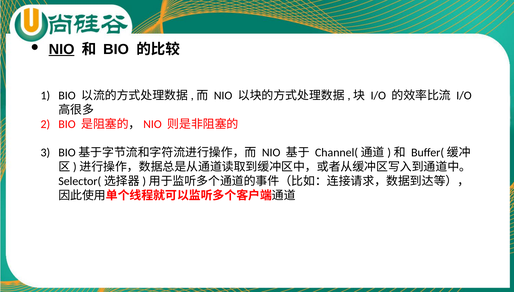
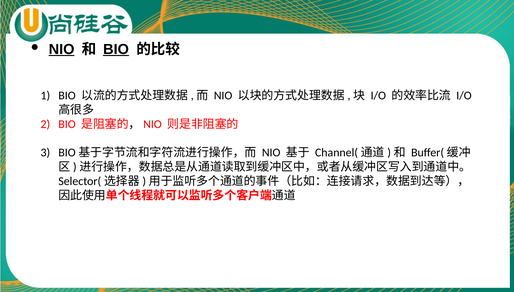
BIO underline: none -> present (116, 49)
